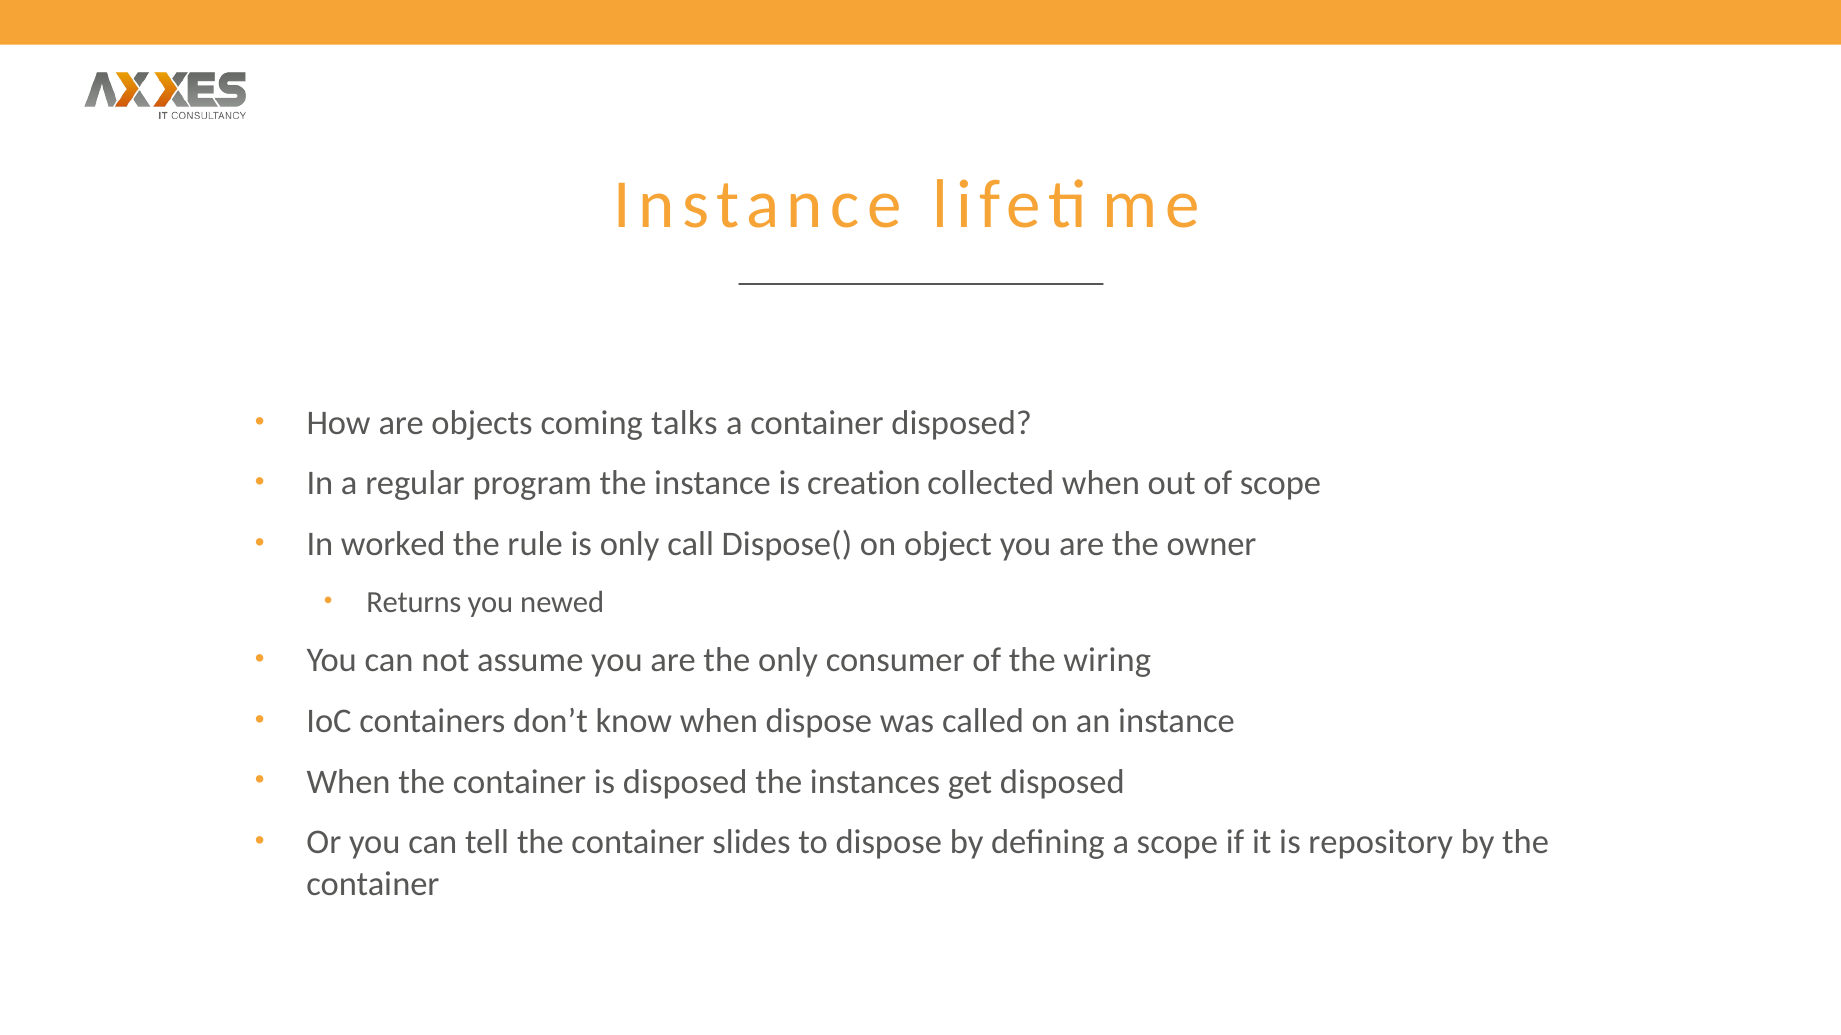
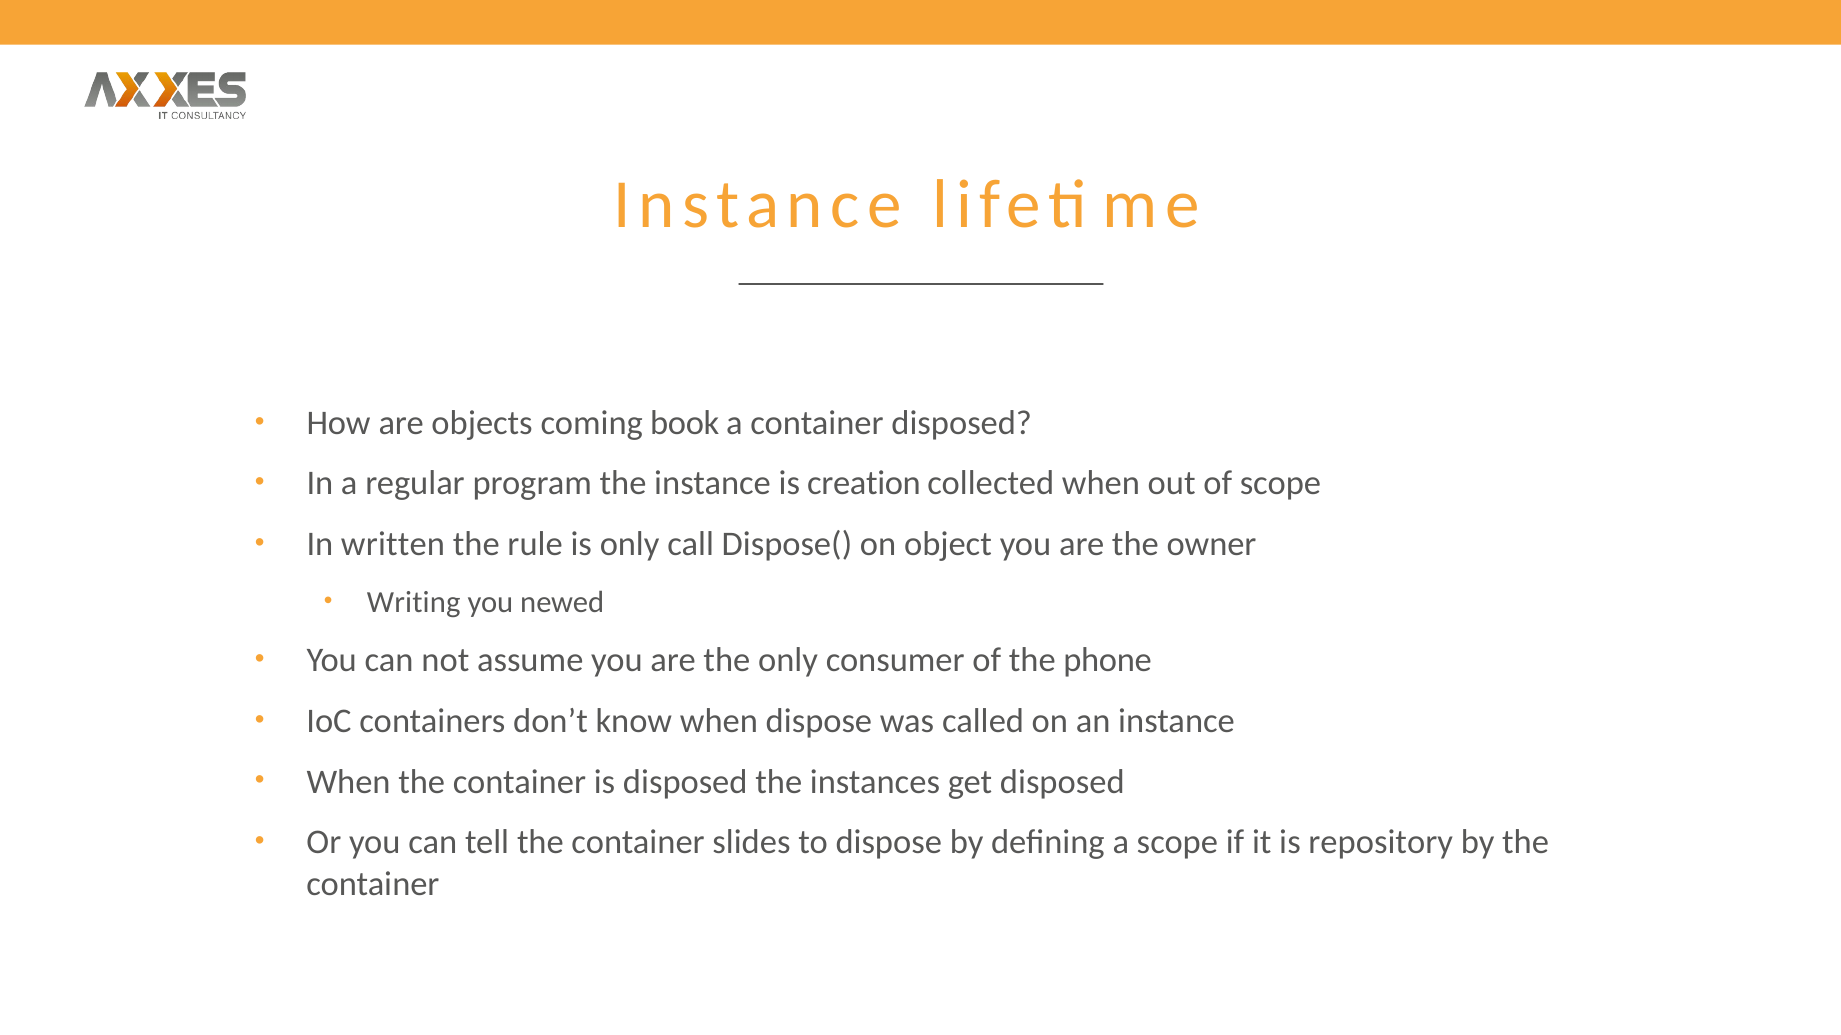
talks: talks -> book (685, 423)
worked: worked -> written (393, 544)
Returns: Returns -> Writing (414, 602)
wiring: wiring -> phone (1108, 661)
